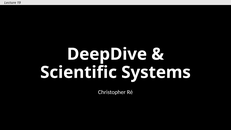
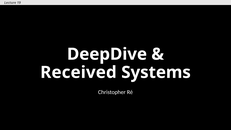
Scientific: Scientific -> Received (78, 72)
